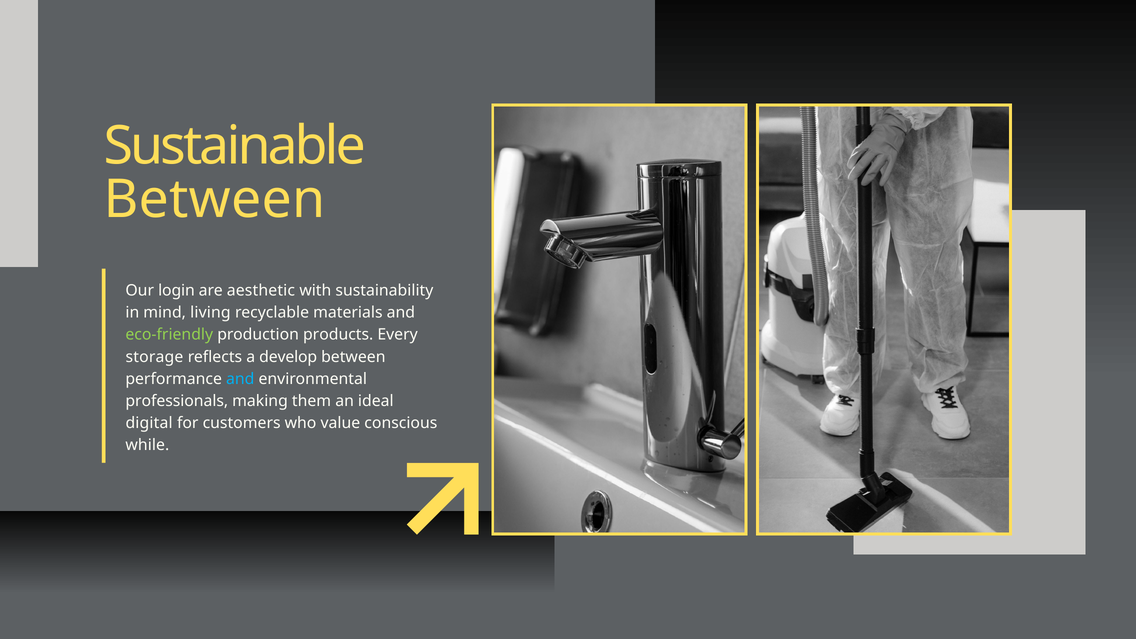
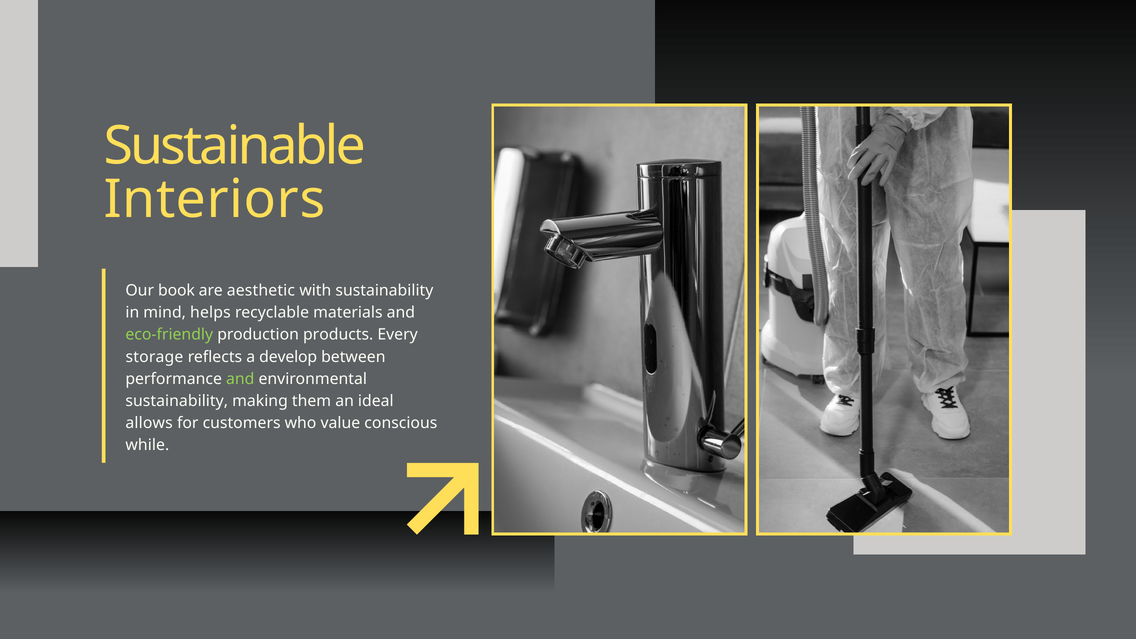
Between: Between -> Interiors (214, 200)
login: login -> book (176, 291)
living: living -> helps (210, 313)
and colour: light blue -> light green (240, 379)
professionals: professionals -> sustainability (177, 401)
digital: digital -> allows (149, 423)
